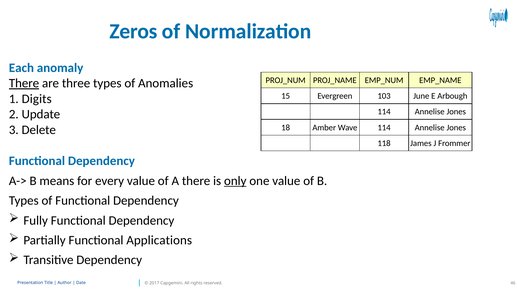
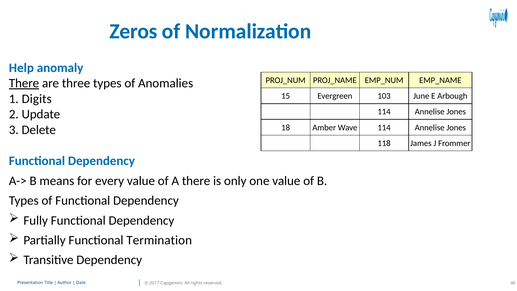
Each: Each -> Help (21, 68)
only underline: present -> none (235, 181)
Applications: Applications -> Termination (159, 240)
